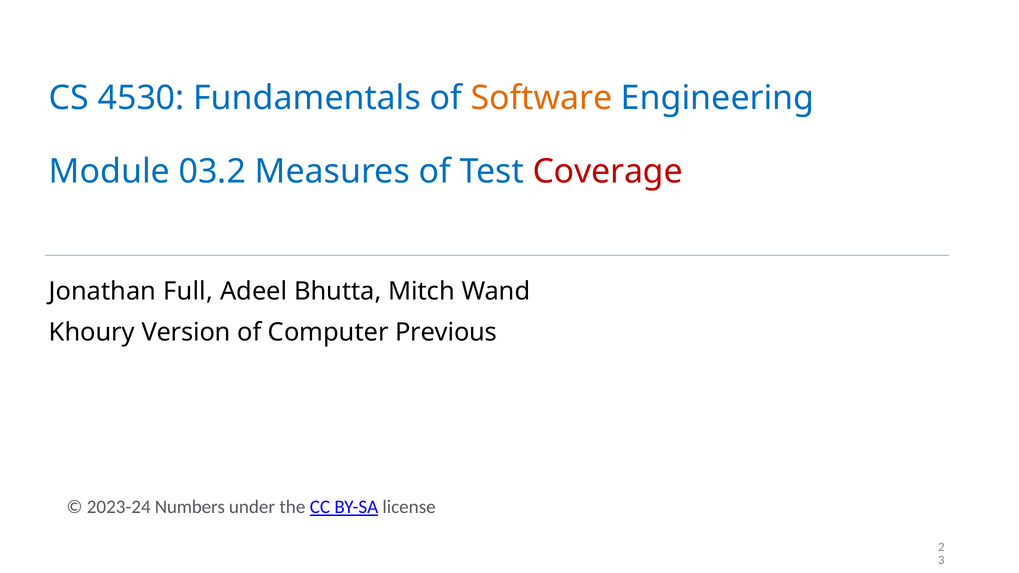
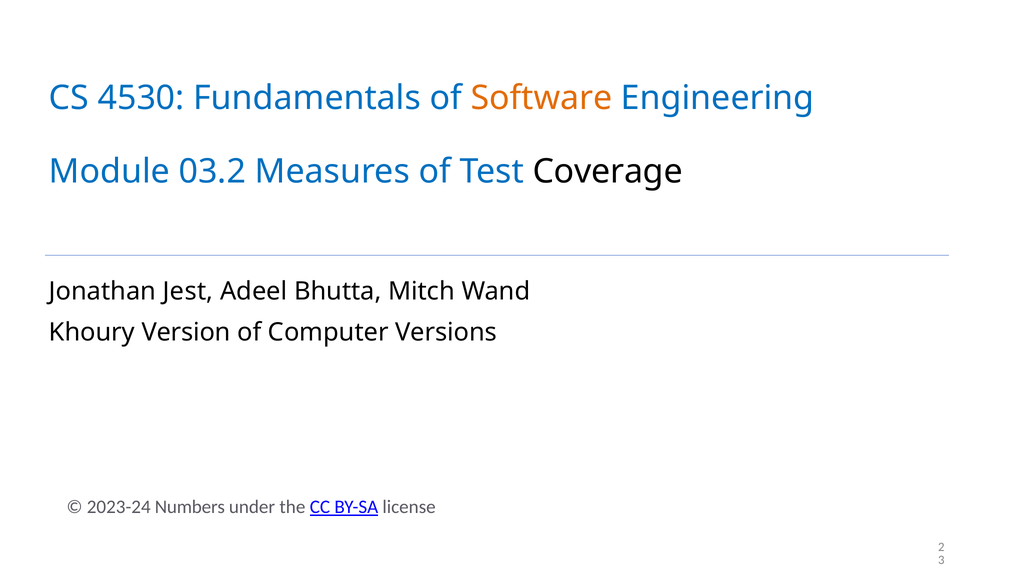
Coverage colour: red -> black (608, 172)
Full: Full -> Jest (188, 292)
Previous: Previous -> Versions (446, 333)
